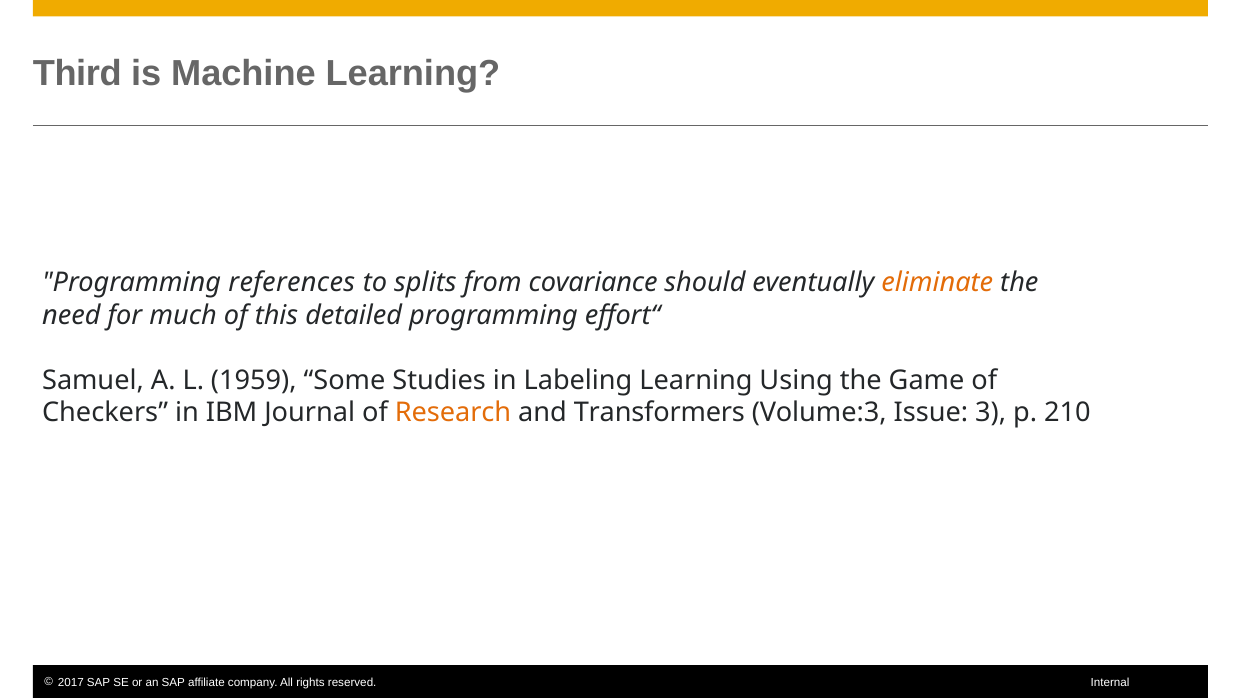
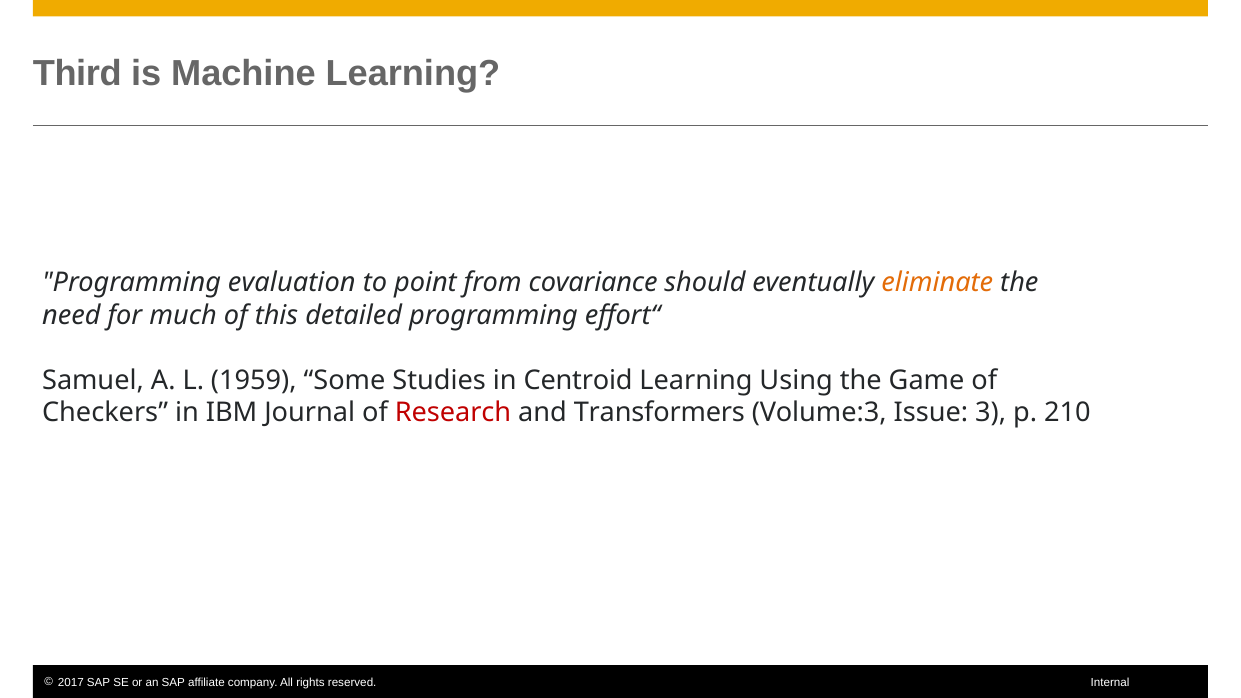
references: references -> evaluation (292, 283)
splits: splits -> point (425, 283)
Labeling: Labeling -> Centroid (578, 380)
Research colour: orange -> red (453, 413)
